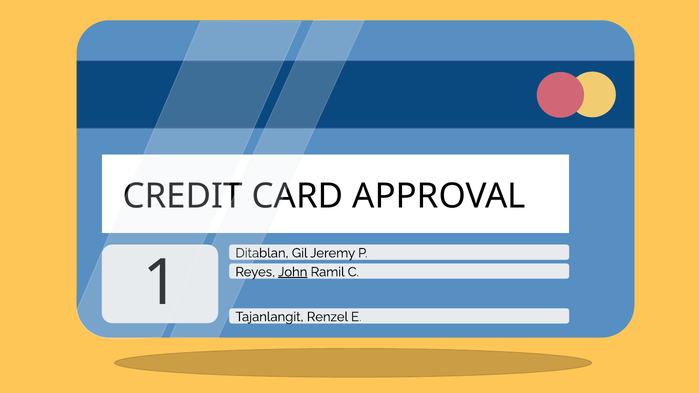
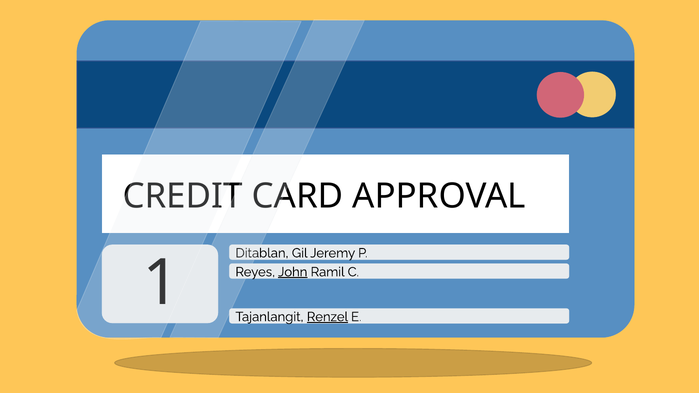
Renzel underline: none -> present (327, 317)
